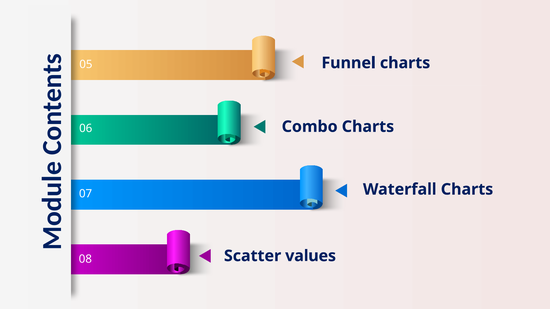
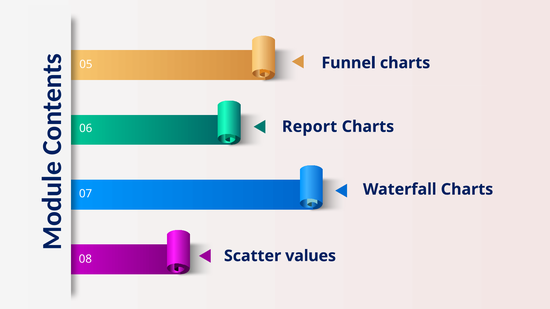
Combo: Combo -> Report (310, 127)
